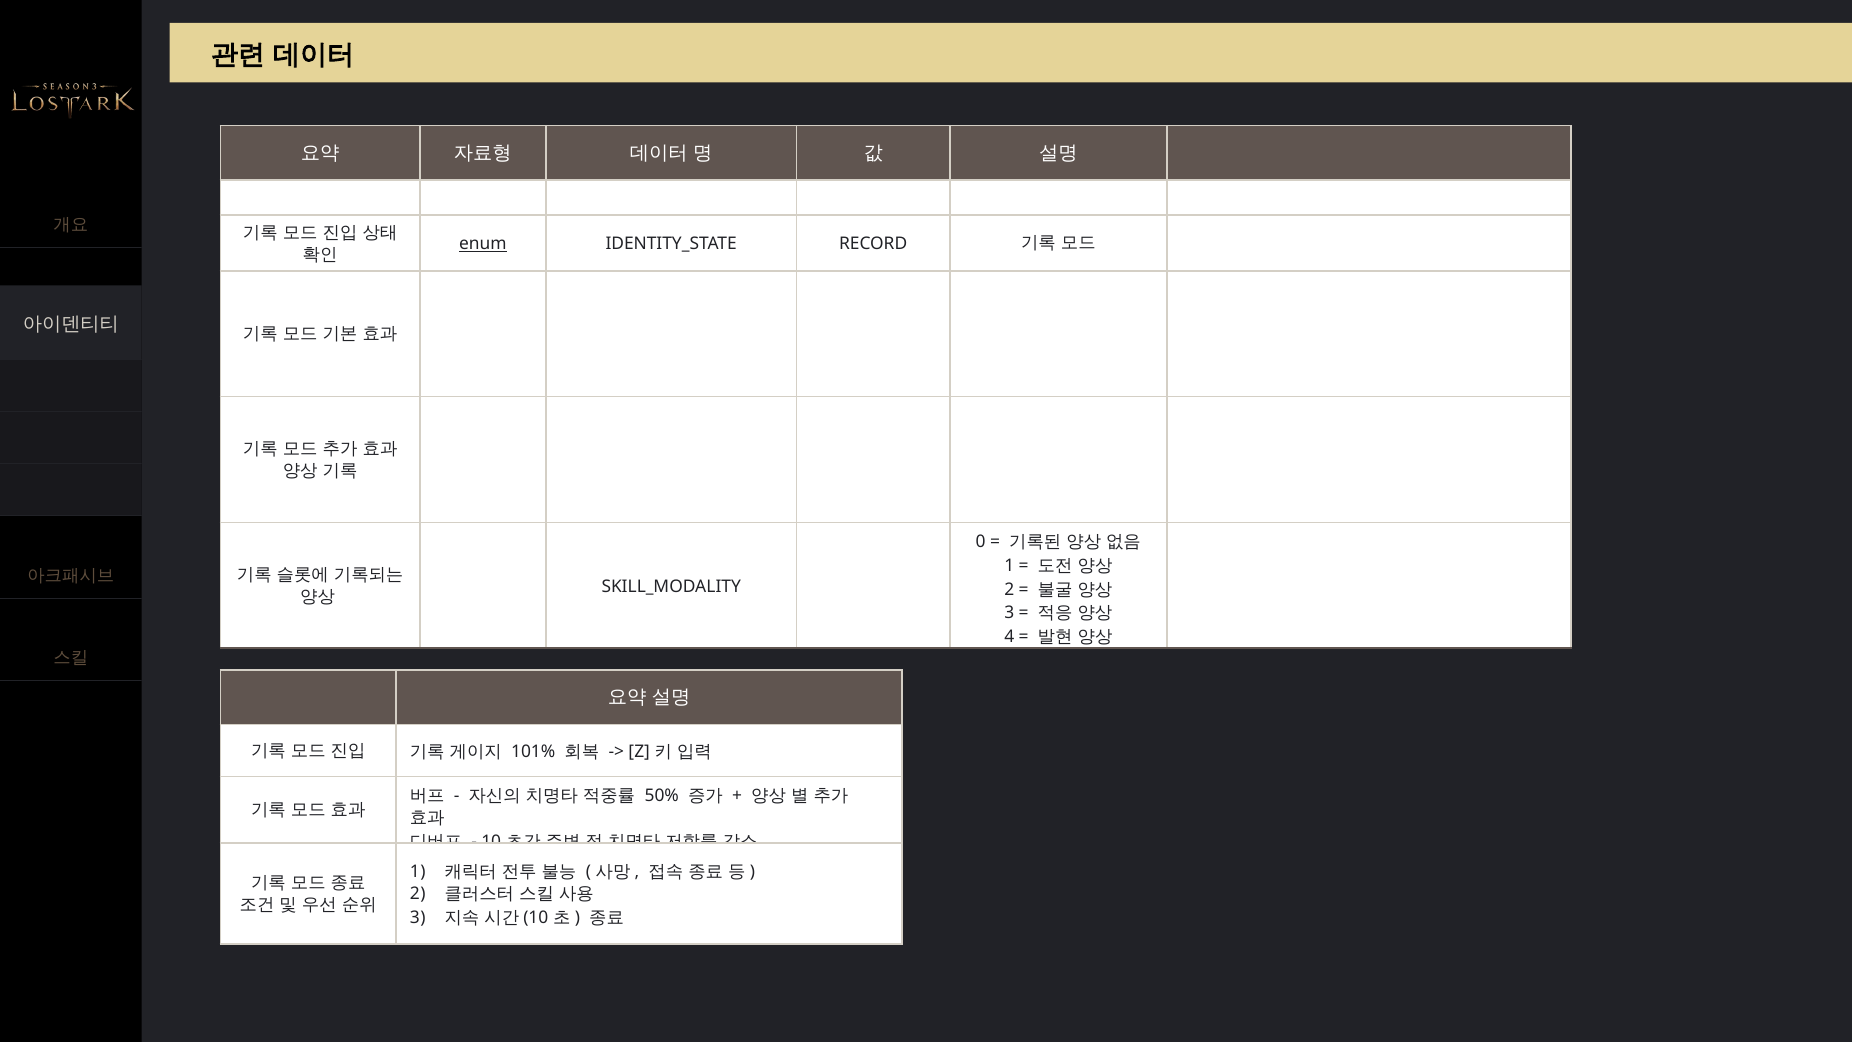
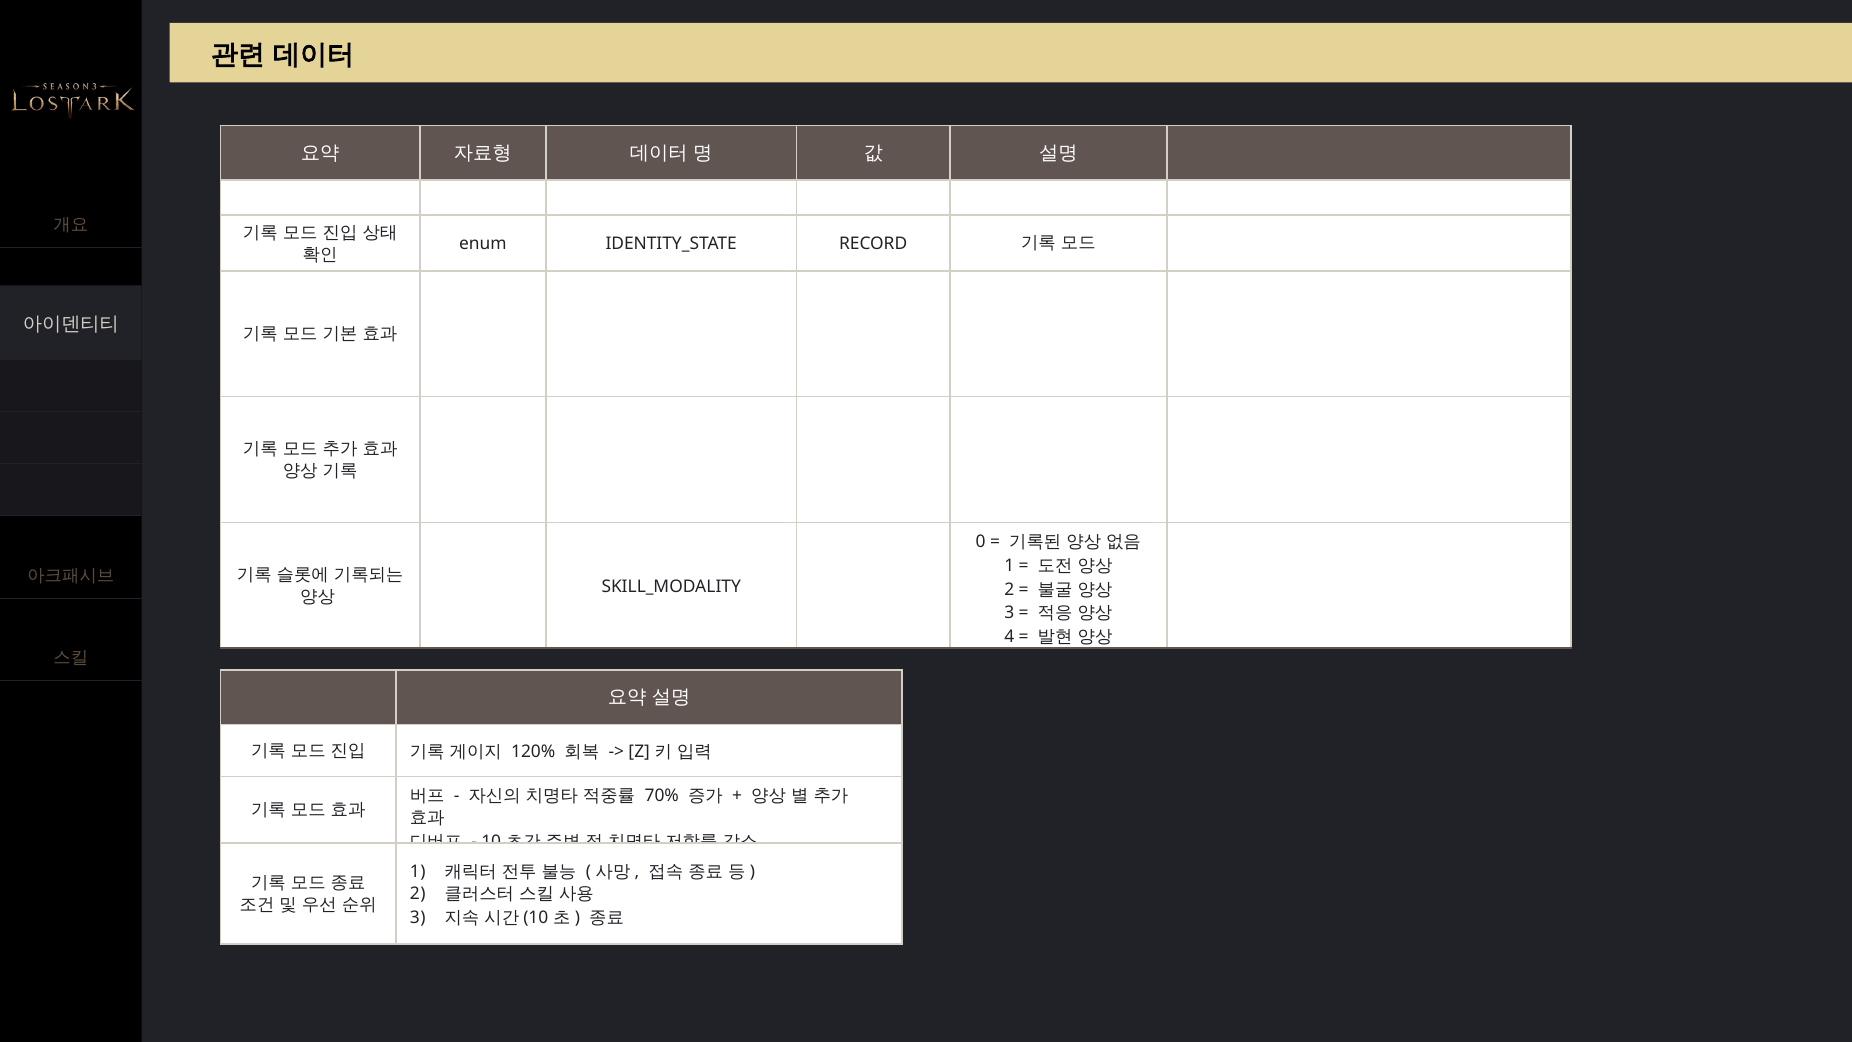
enum underline: present -> none (483, 244)
101%: 101% -> 120% (533, 751)
50%: 50% -> 70% (662, 796)
